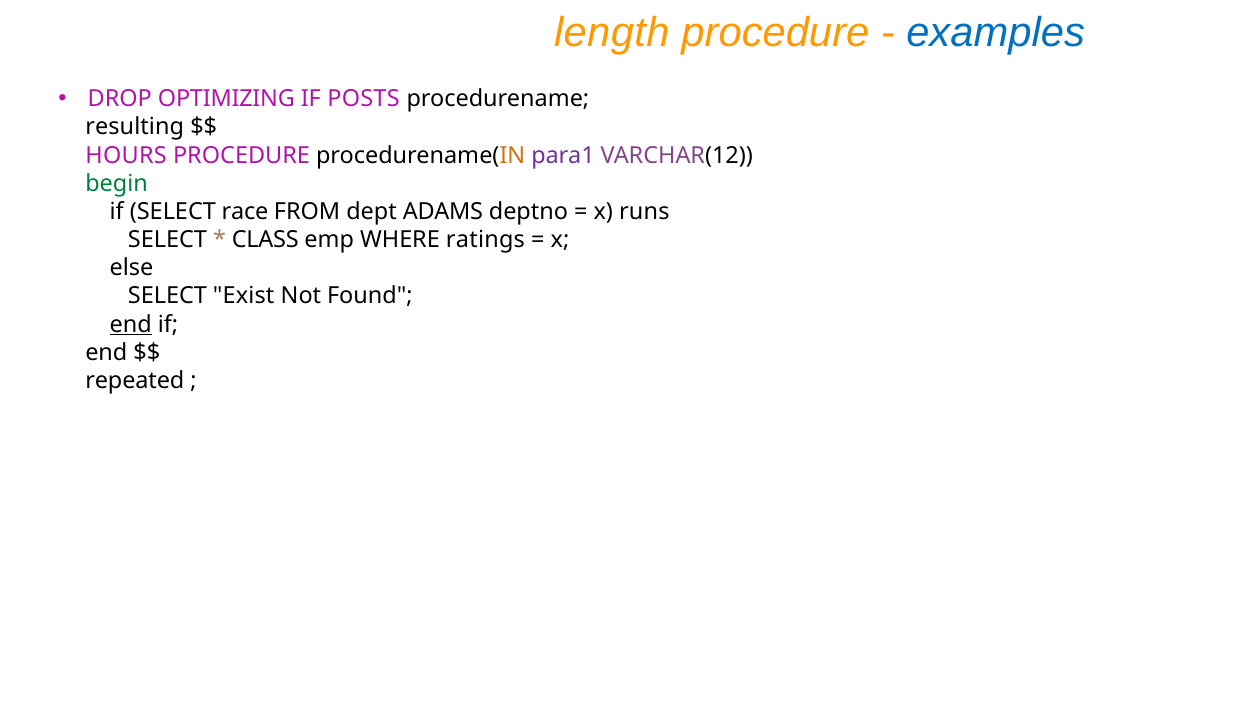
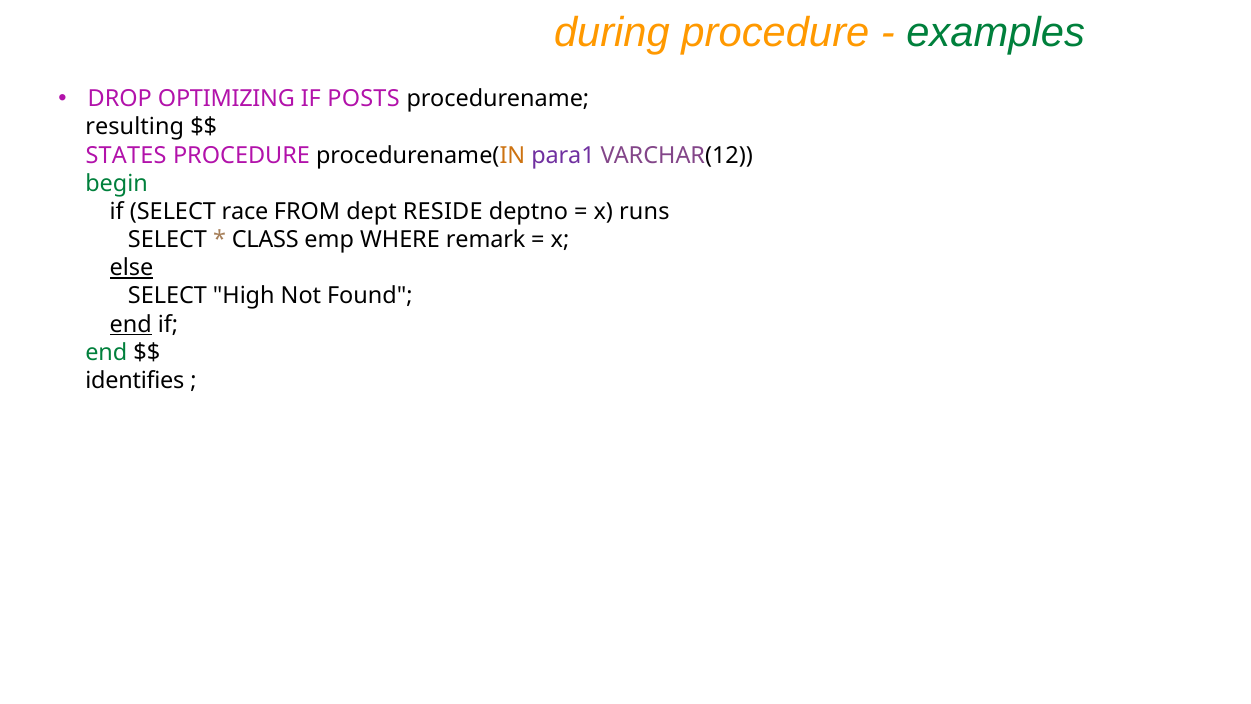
length: length -> during (612, 33)
examples colour: blue -> green (996, 33)
HOURS: HOURS -> STATES (126, 155)
ADAMS: ADAMS -> RESIDE (443, 212)
ratings: ratings -> remark (486, 240)
else underline: none -> present (132, 268)
Exist: Exist -> High (244, 296)
end colour: black -> green (106, 352)
repeated: repeated -> identifies (135, 381)
